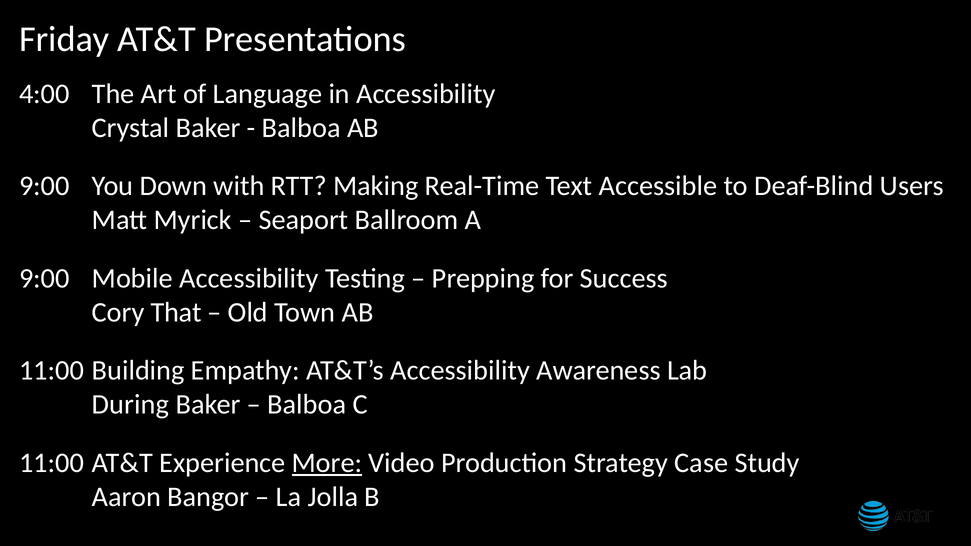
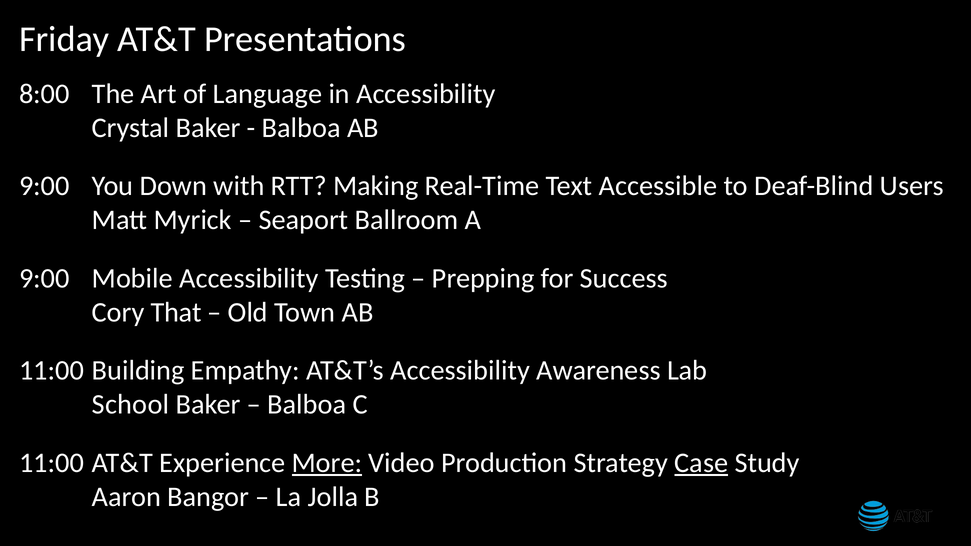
4:00: 4:00 -> 8:00 (44, 94)
During: During -> School (131, 405)
Case underline: none -> present (701, 463)
